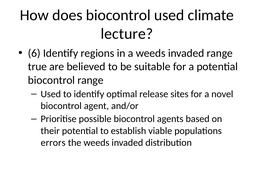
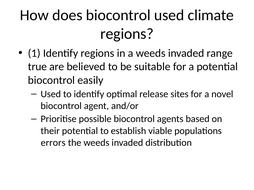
lecture: lecture -> regions (127, 34)
6: 6 -> 1 (34, 53)
biocontrol range: range -> easily (90, 80)
